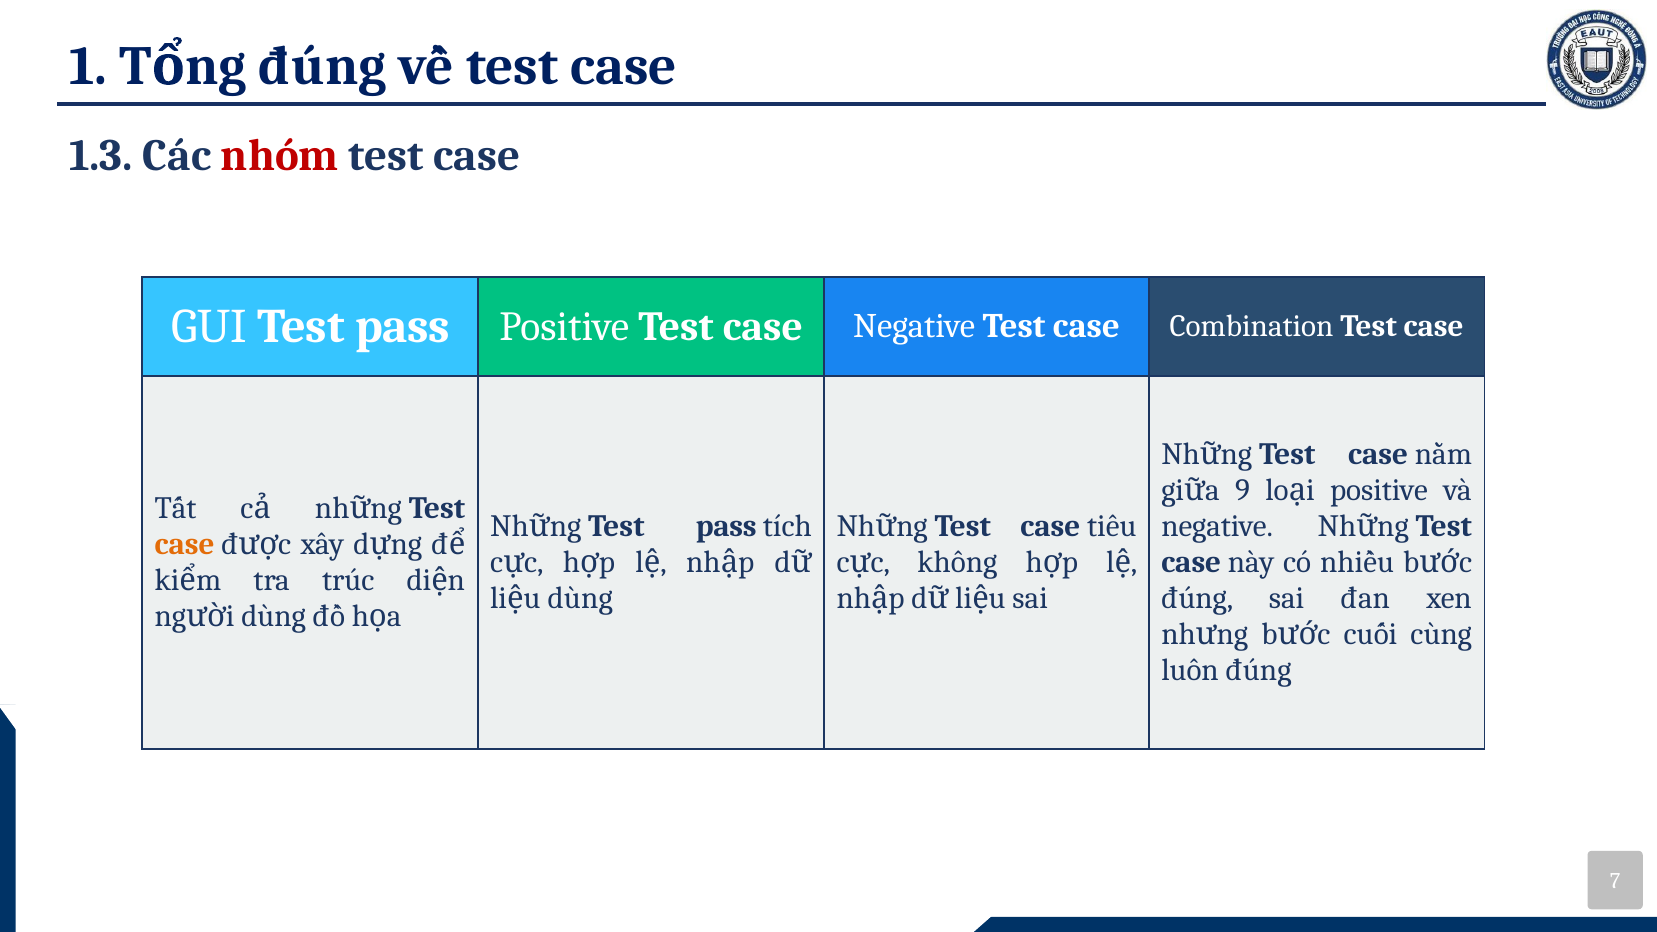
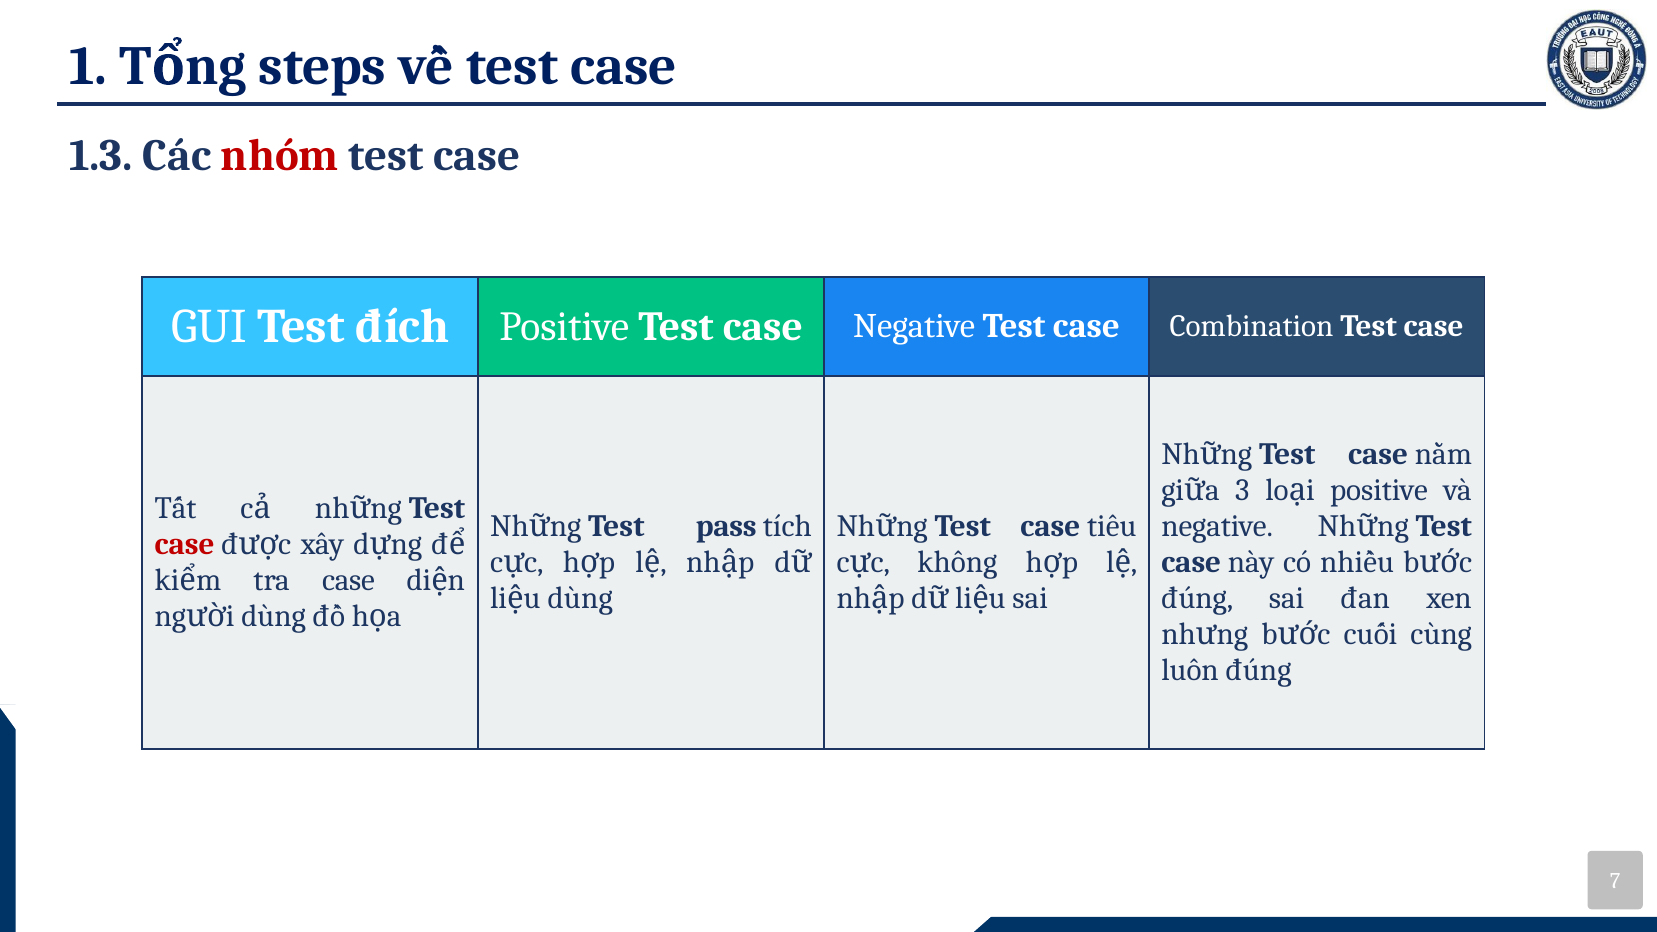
đúng: đúng -> steps (323, 66)
GUI Test pass: pass -> đích (402, 326)
9: 9 -> 3 (1242, 491)
case colour: orange -> red (185, 544)
tra trúc: trúc -> case (348, 580)
